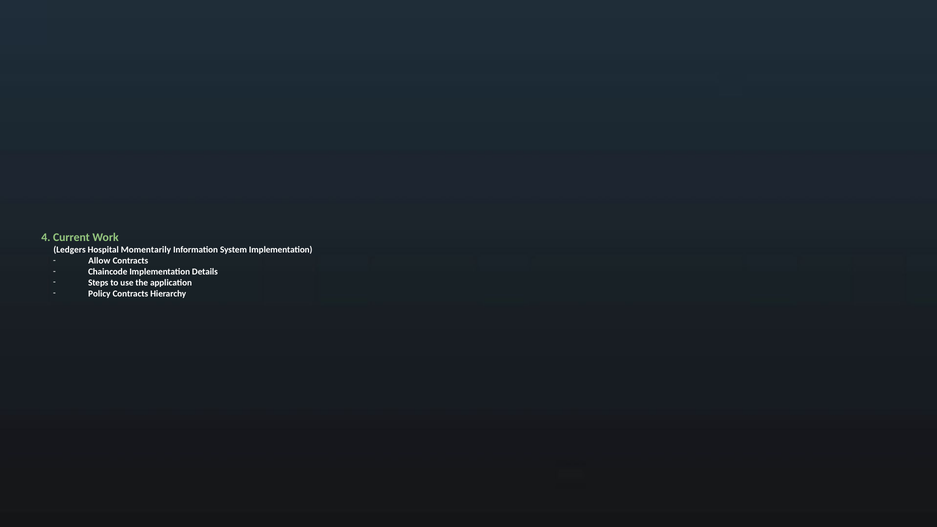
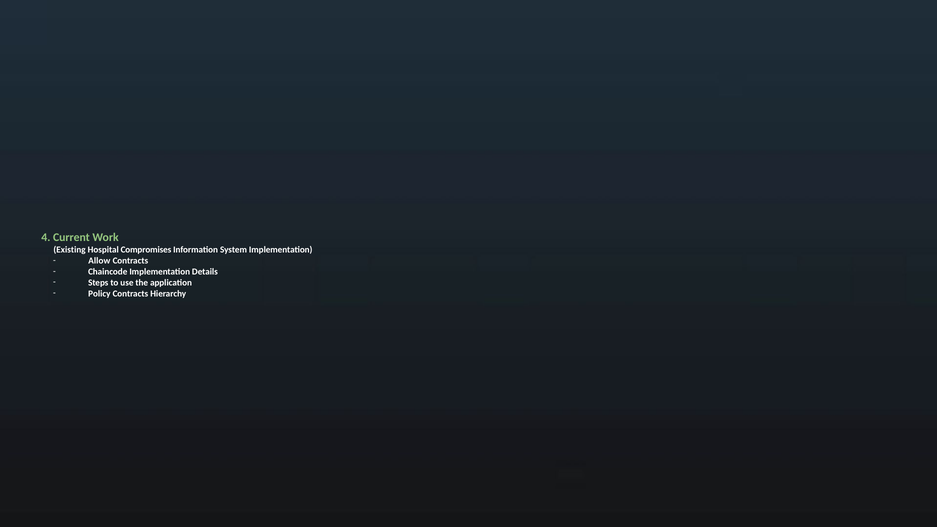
Ledgers: Ledgers -> Existing (70, 250)
Momentarily: Momentarily -> Compromises (146, 250)
